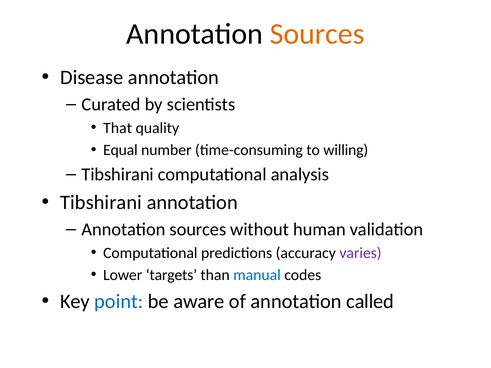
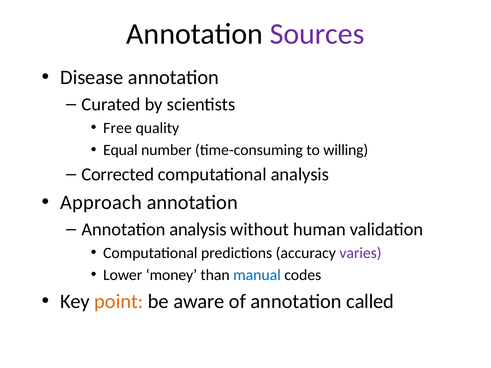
Sources colour: orange -> purple (317, 34)
That: That -> Free (118, 128)
Tibshirani: Tibshirani -> Corrected (118, 175)
Tibshirani: Tibshirani -> Approach (101, 202)
sources: sources -> analysis (198, 230)
targets: targets -> money (171, 275)
point colour: blue -> orange (119, 301)
